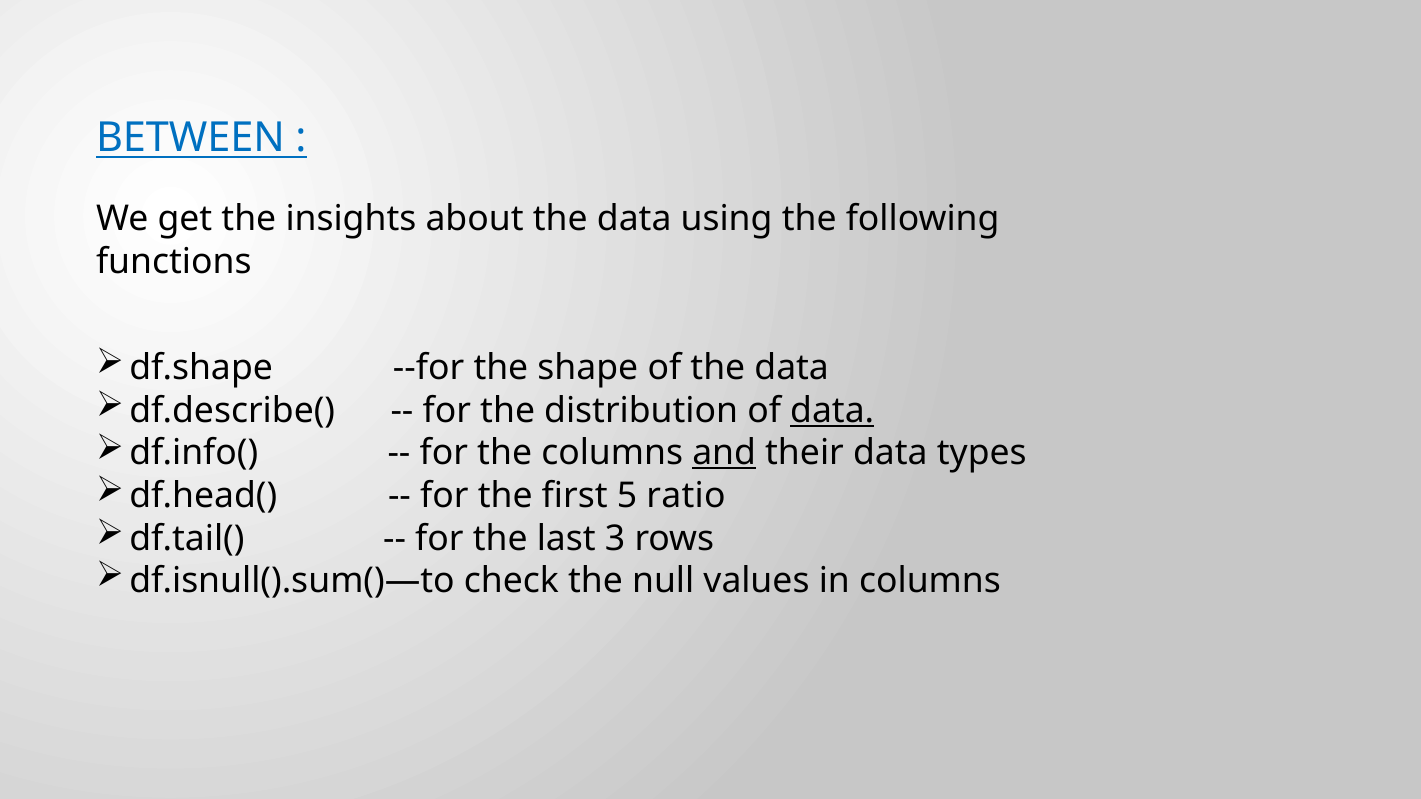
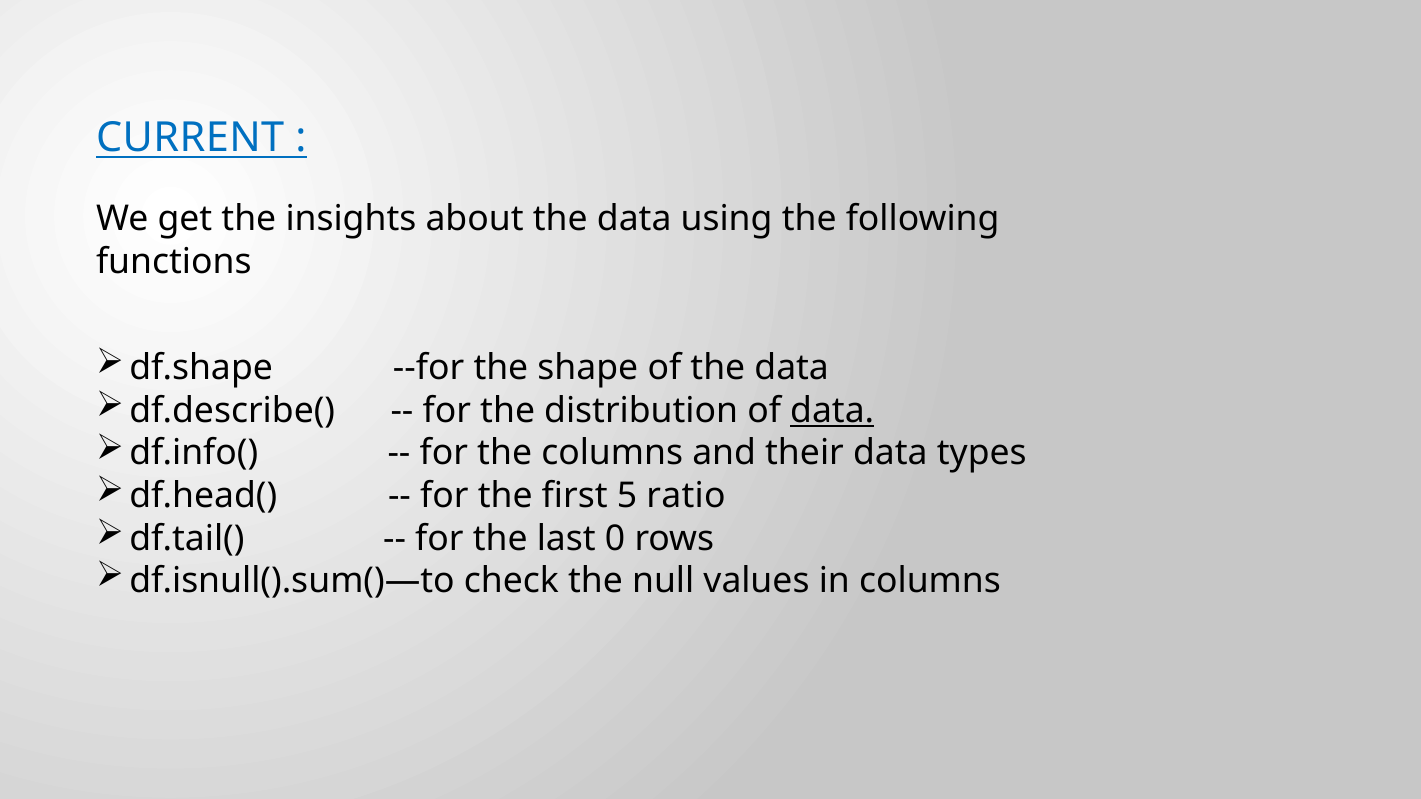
BETWEEN: BETWEEN -> CURRENT (190, 138)
and underline: present -> none (724, 453)
3: 3 -> 0 (615, 539)
